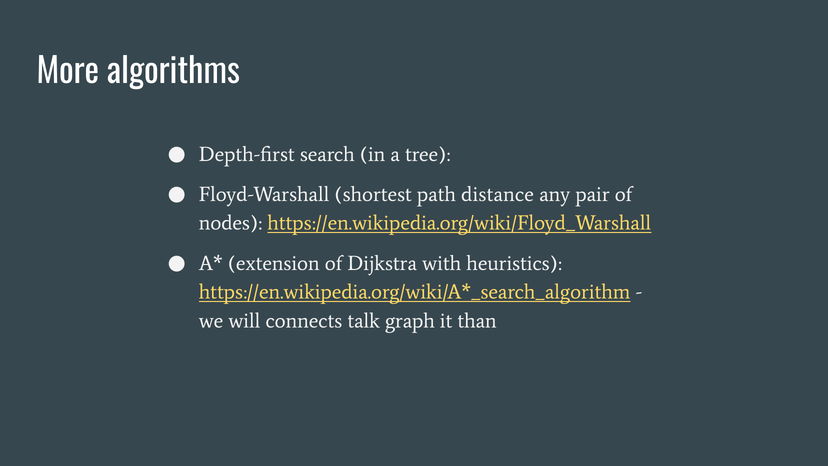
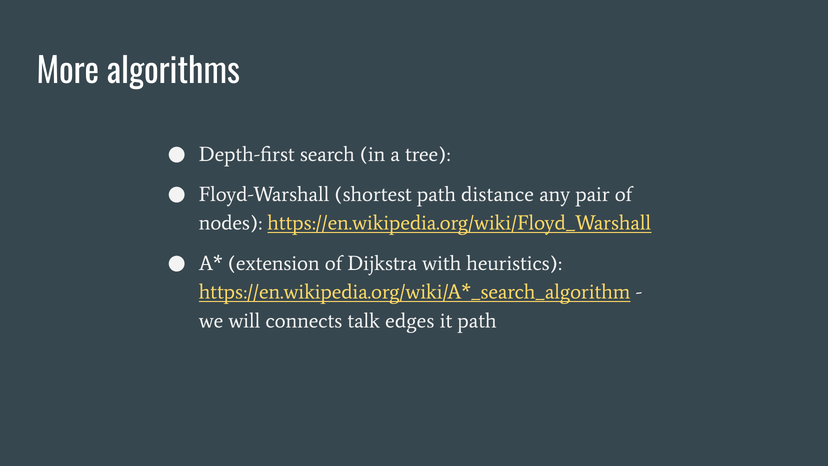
graph: graph -> edges (410, 321)
it than: than -> path (477, 321)
